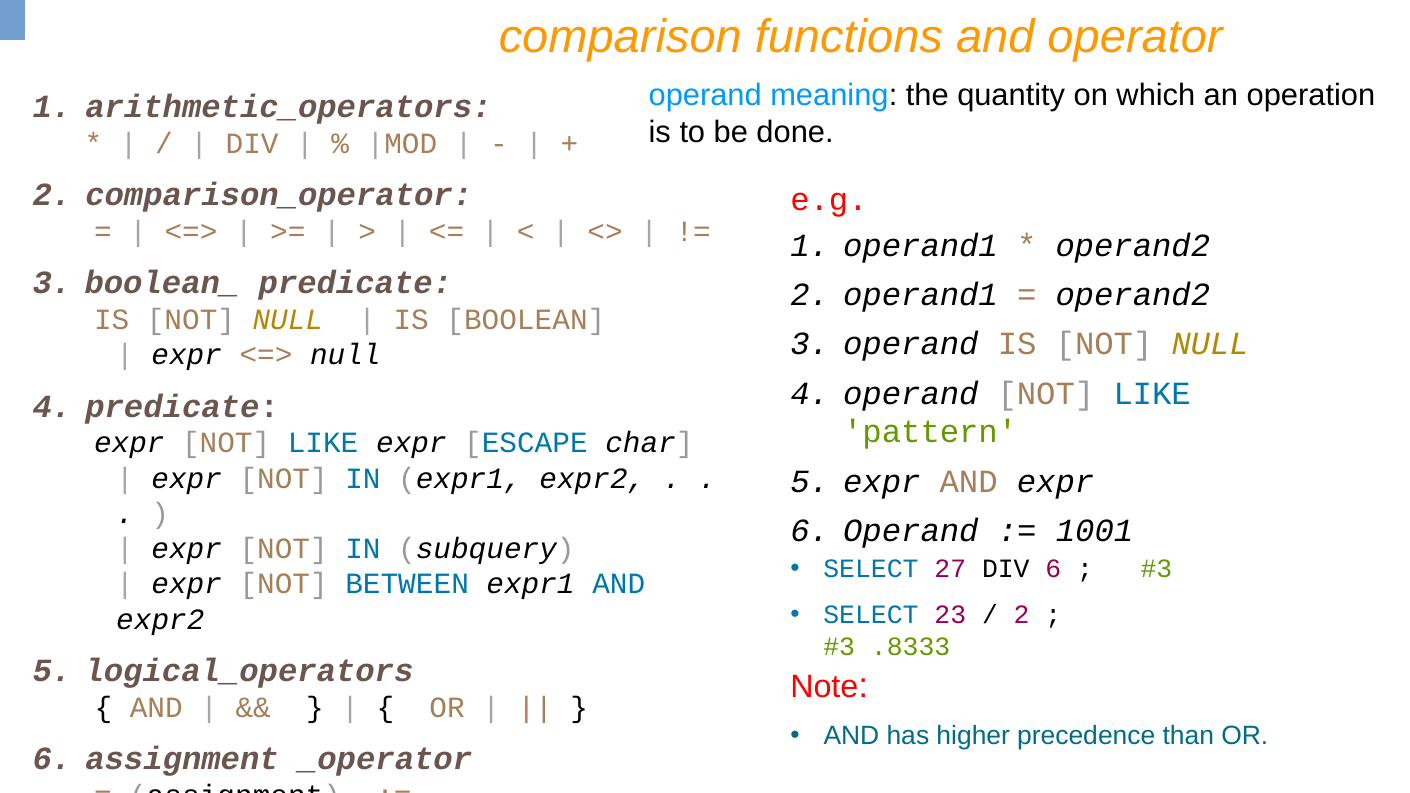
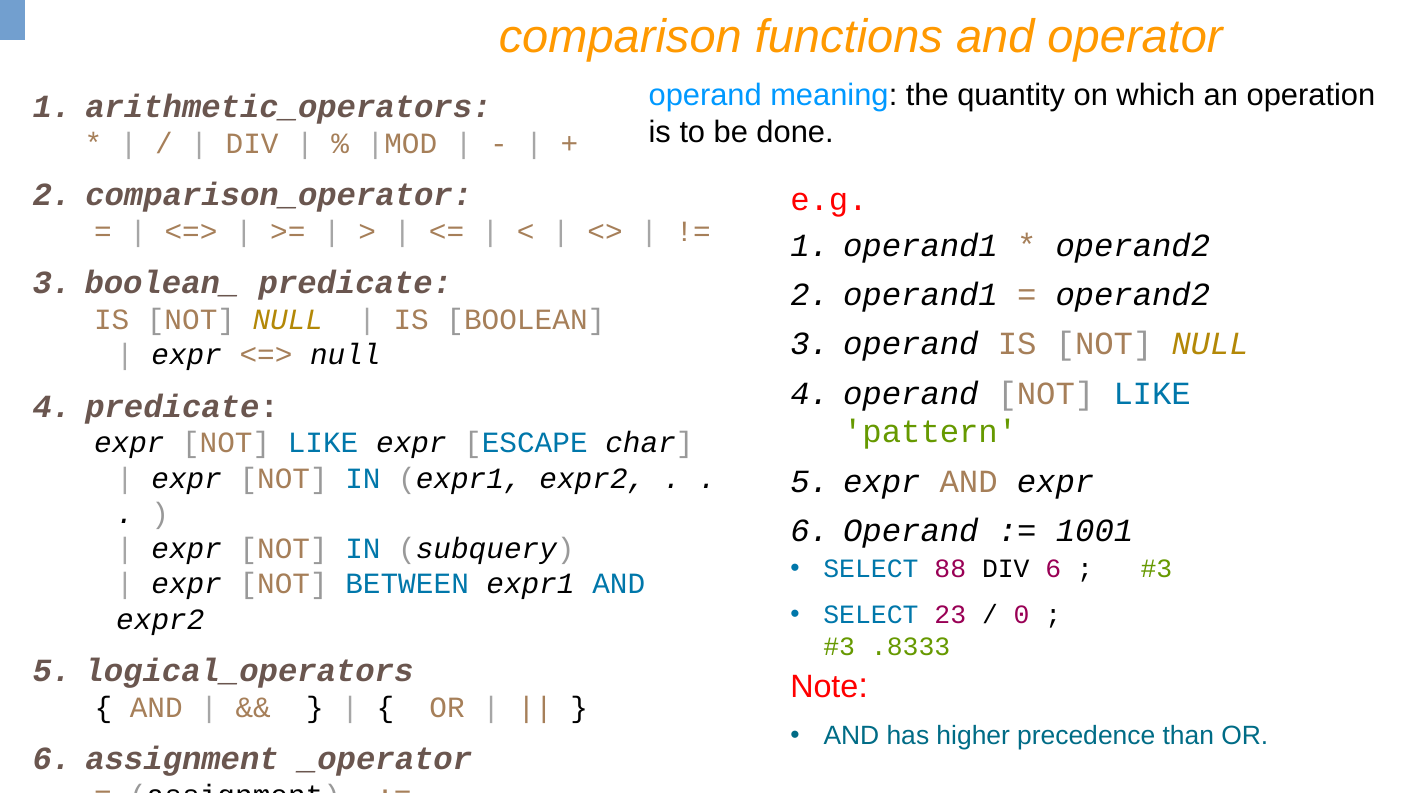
27: 27 -> 88 (950, 569)
2: 2 -> 0 (1022, 615)
